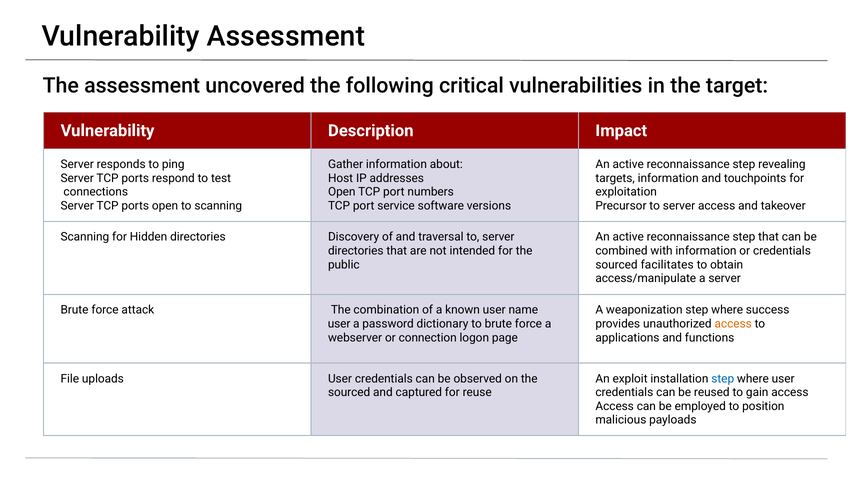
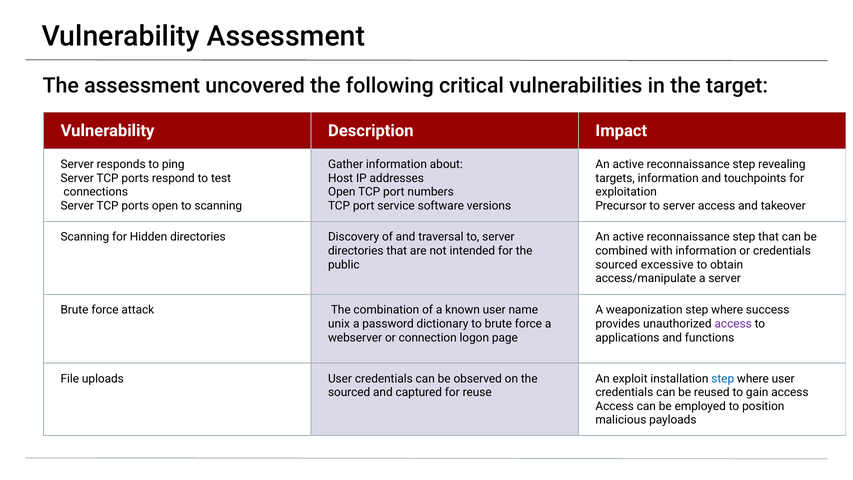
facilitates: facilitates -> excessive (667, 265)
user: user -> unix (339, 324)
access colour: orange -> purple (733, 324)
